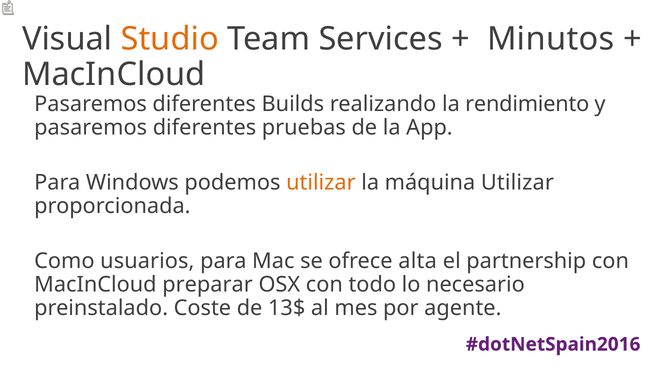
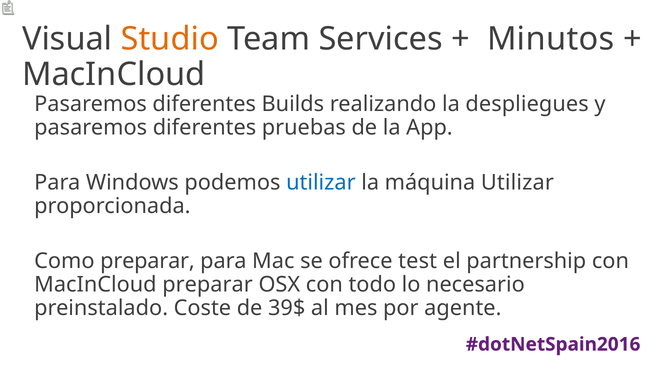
rendimiento: rendimiento -> despliegues (527, 104)
utilizar colour: orange -> blue (321, 183)
Como usuarios: usuarios -> preparar (147, 261)
alta: alta -> test (418, 261)
13$: 13$ -> 39$ (287, 308)
